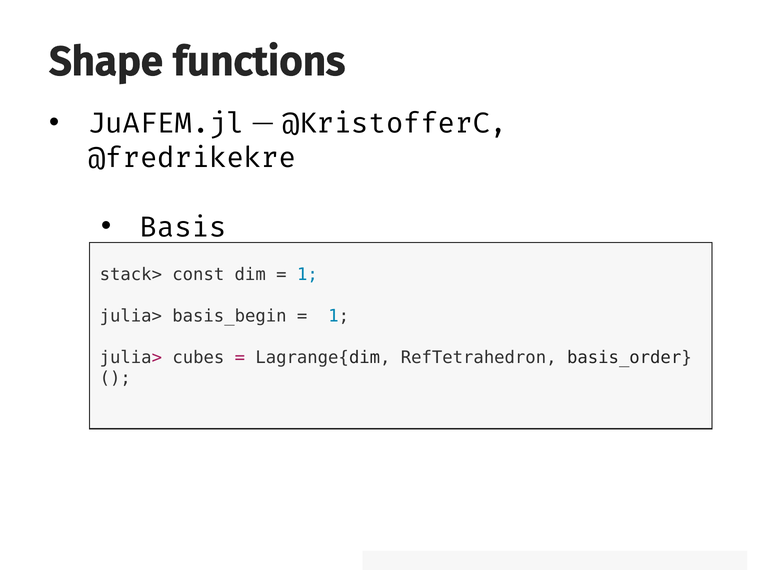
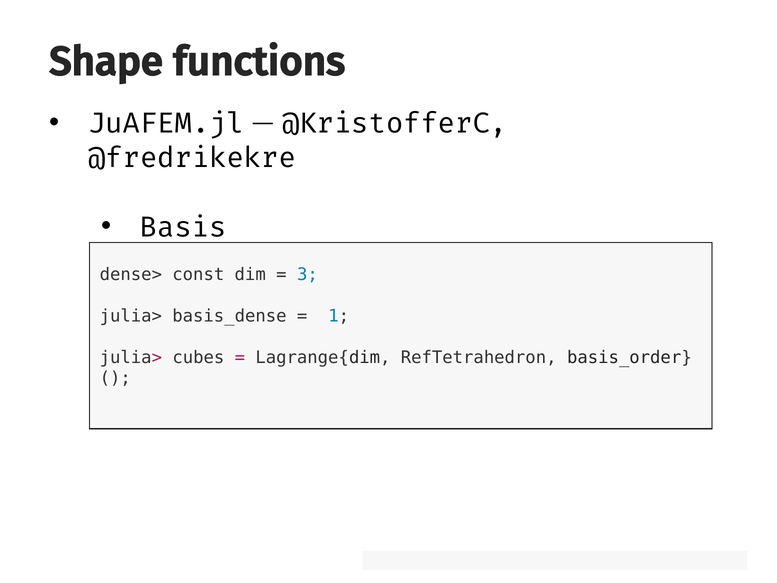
stack>: stack> -> dense> (131, 274)
1: 1 -> 3 (307, 274)
basis_begin: basis_begin -> basis_dense (229, 316)
